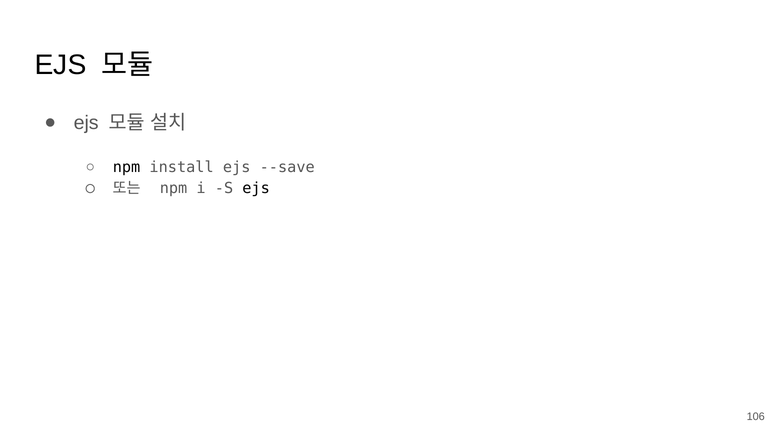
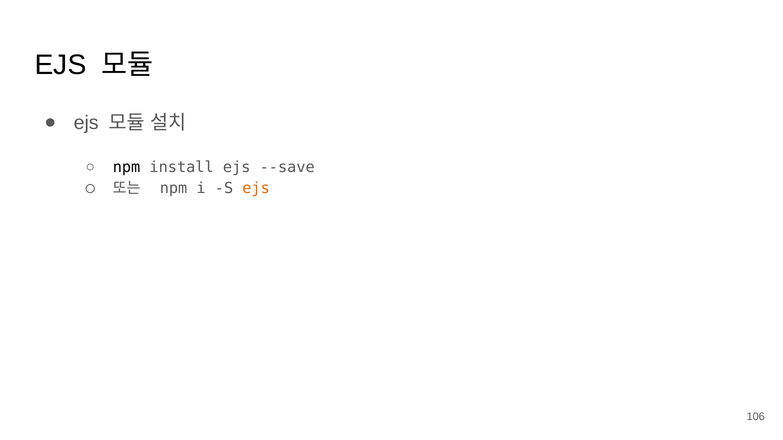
ejs colour: black -> orange (256, 189)
